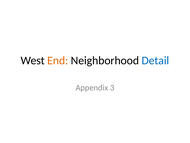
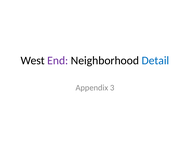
End colour: orange -> purple (58, 60)
